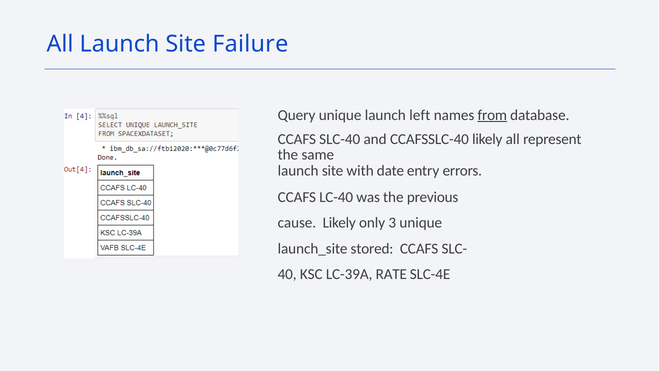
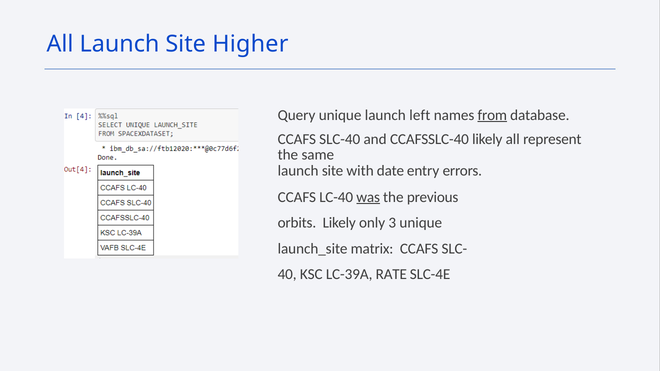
Failure: Failure -> Higher (250, 44)
was underline: none -> present (368, 197)
cause: cause -> orbits (297, 223)
stored: stored -> matrix (372, 249)
